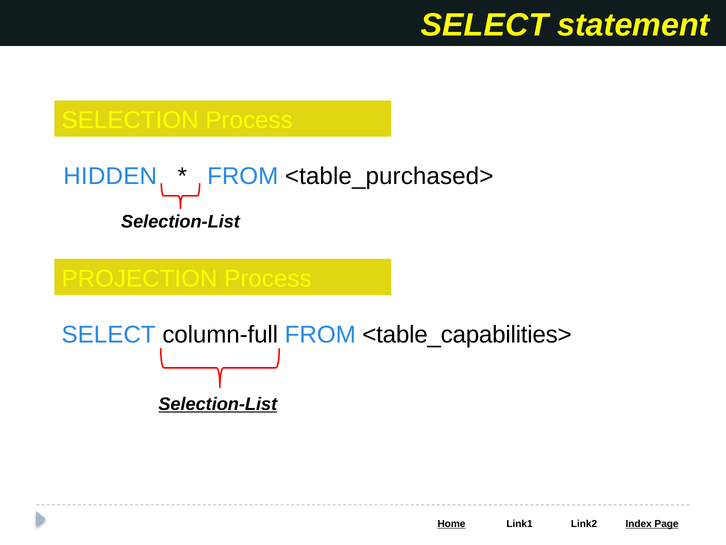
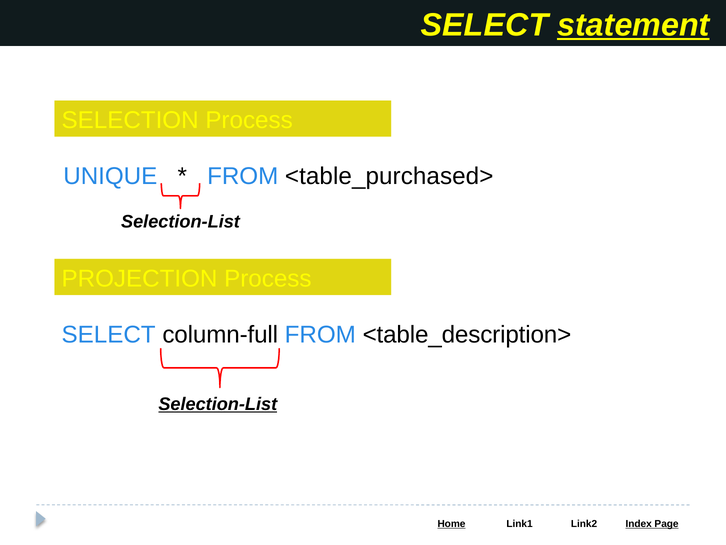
statement underline: none -> present (633, 25)
HIDDEN: HIDDEN -> UNIQUE (110, 176)
<table_capabilities>: <table_capabilities> -> <table_description> (467, 334)
